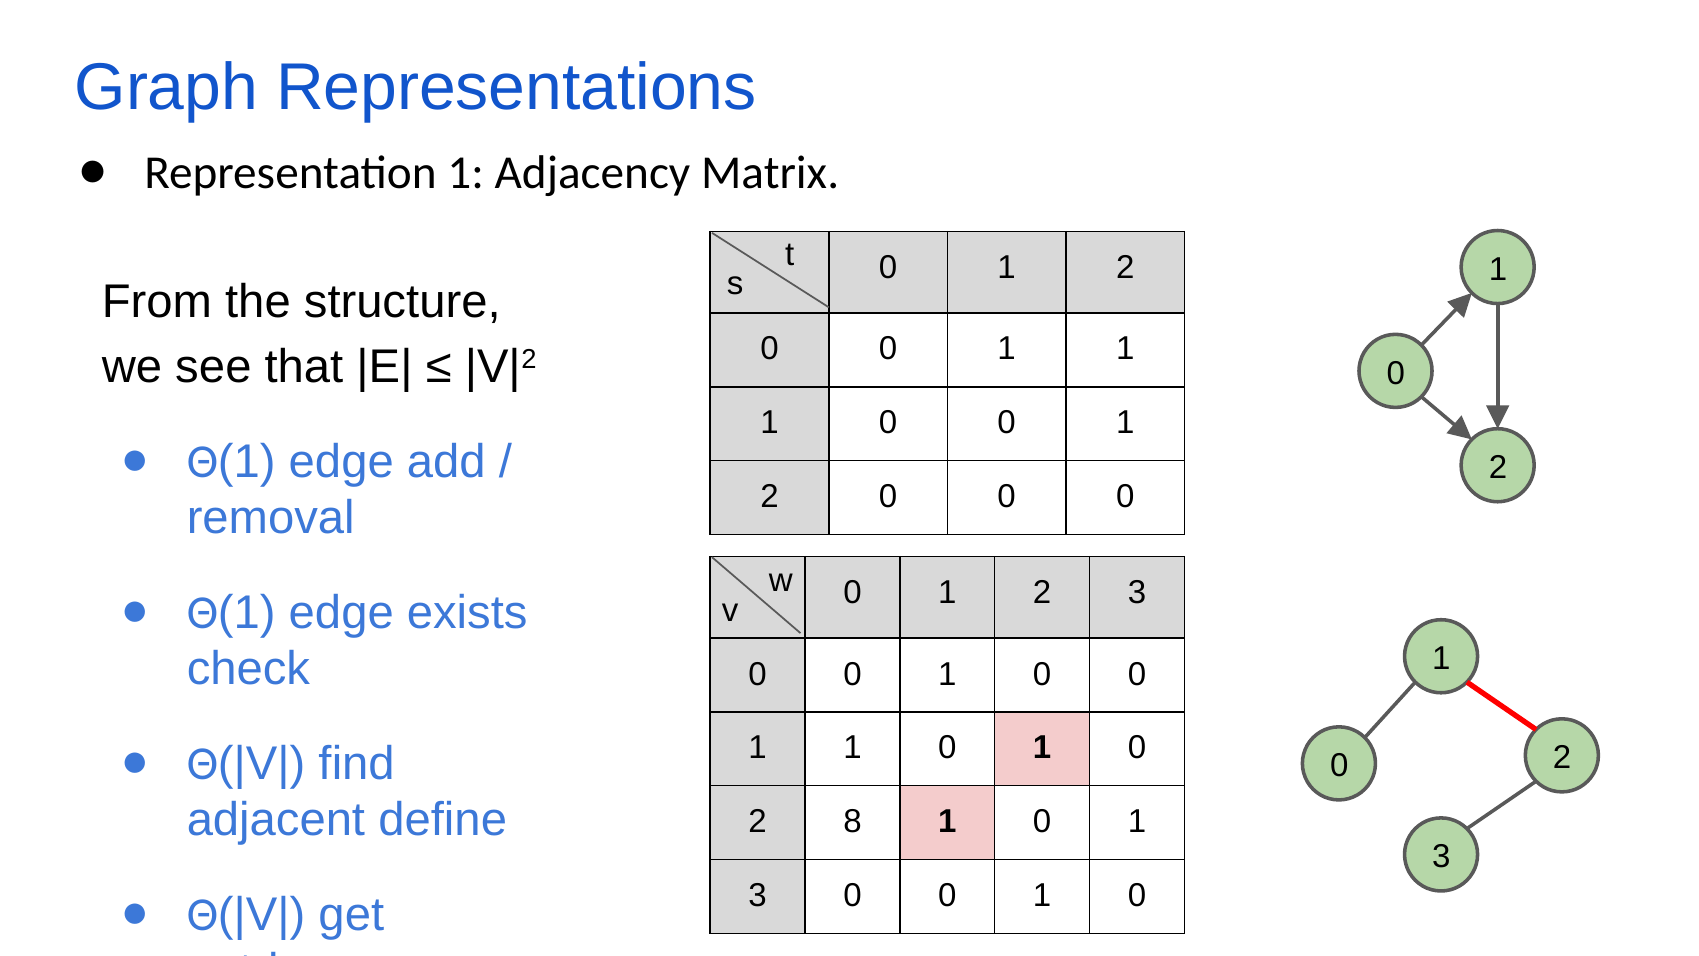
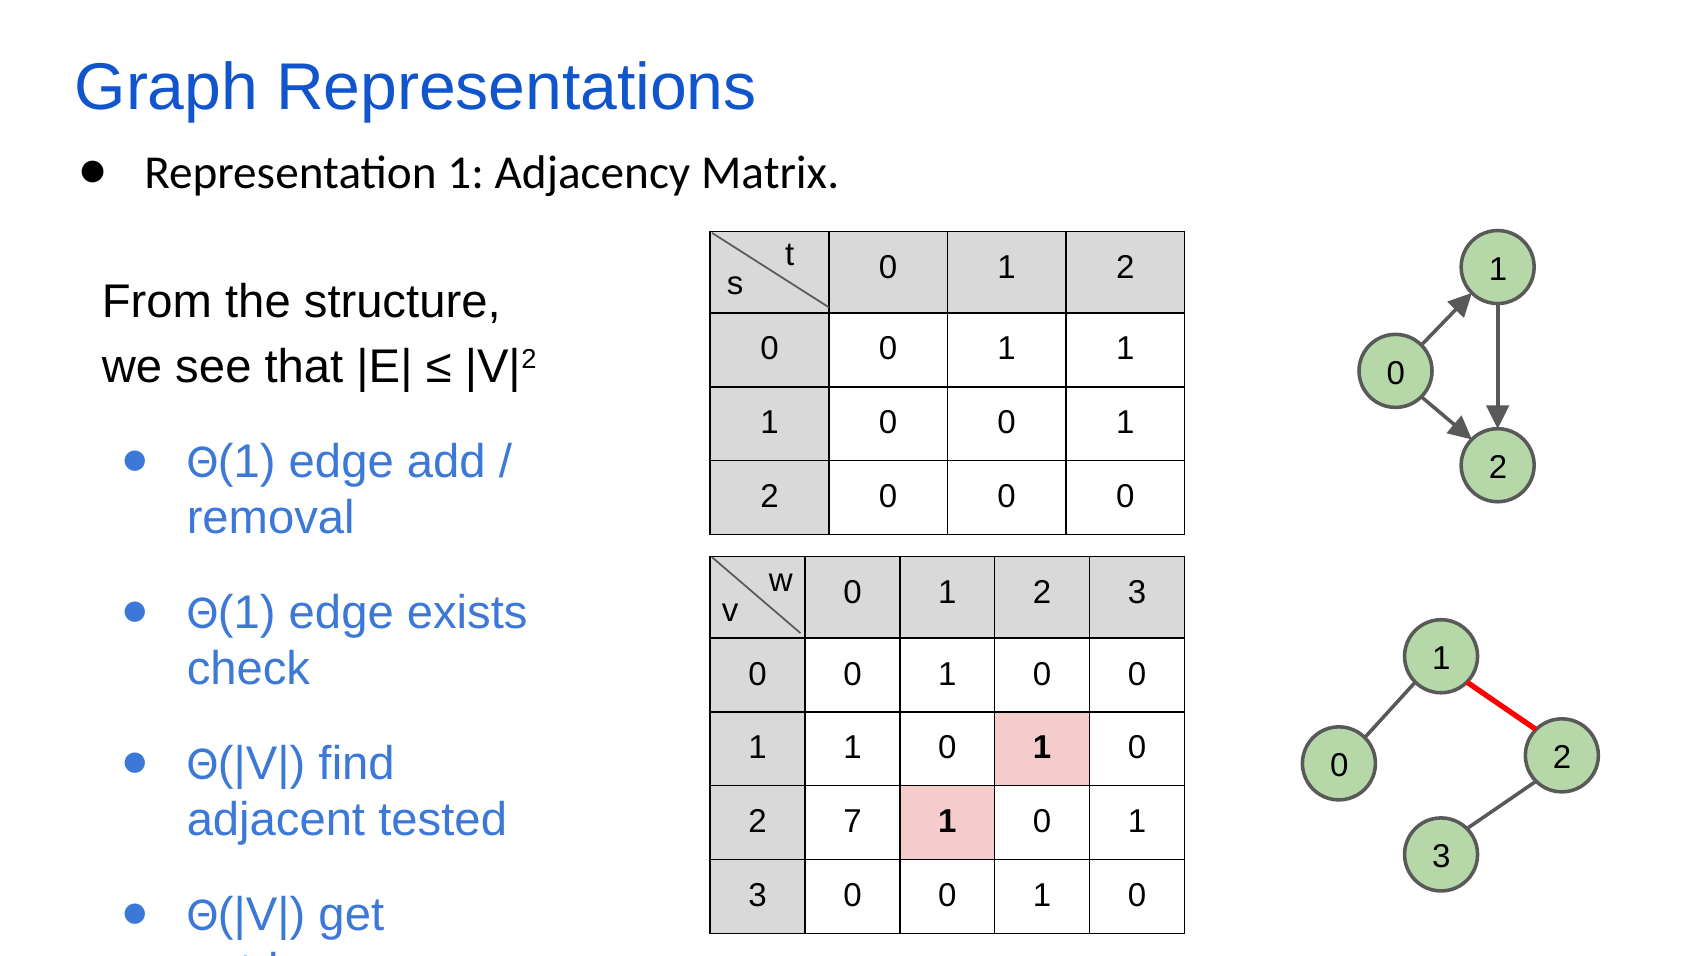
define: define -> tested (443, 820)
8: 8 -> 7 (852, 822)
